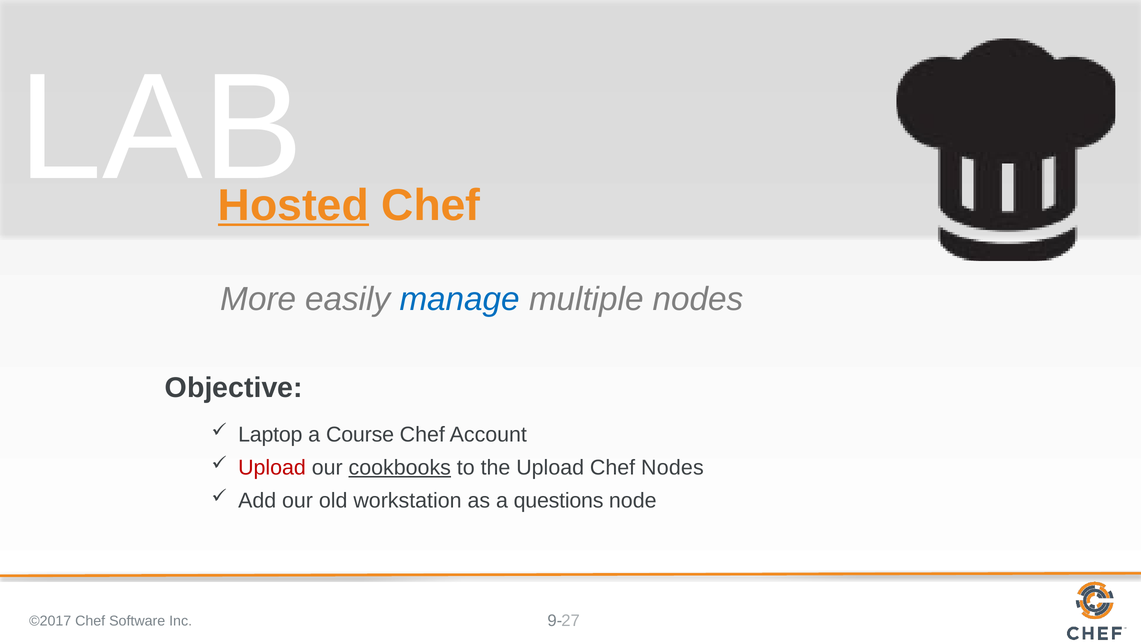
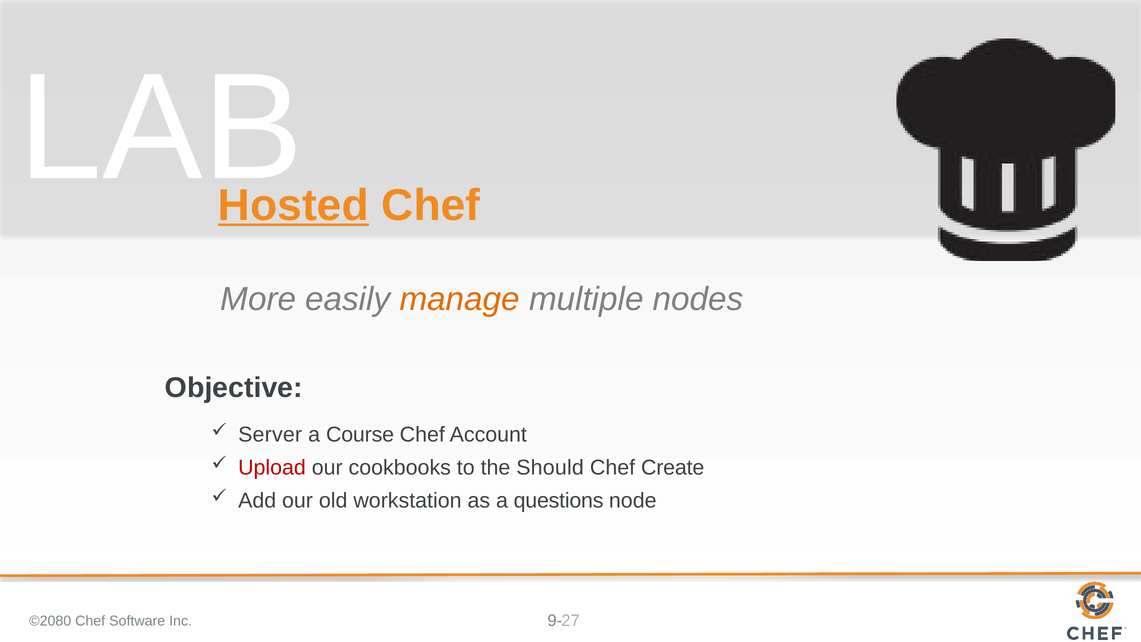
manage colour: blue -> orange (460, 299)
Laptop: Laptop -> Server (270, 435)
cookbooks underline: present -> none (400, 468)
the Upload: Upload -> Should (550, 468)
Chef Nodes: Nodes -> Create (673, 468)
©2017: ©2017 -> ©2080 (50, 621)
